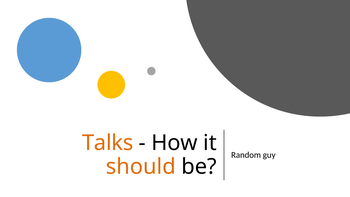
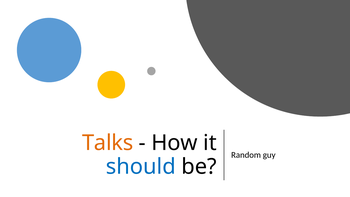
should colour: orange -> blue (141, 167)
